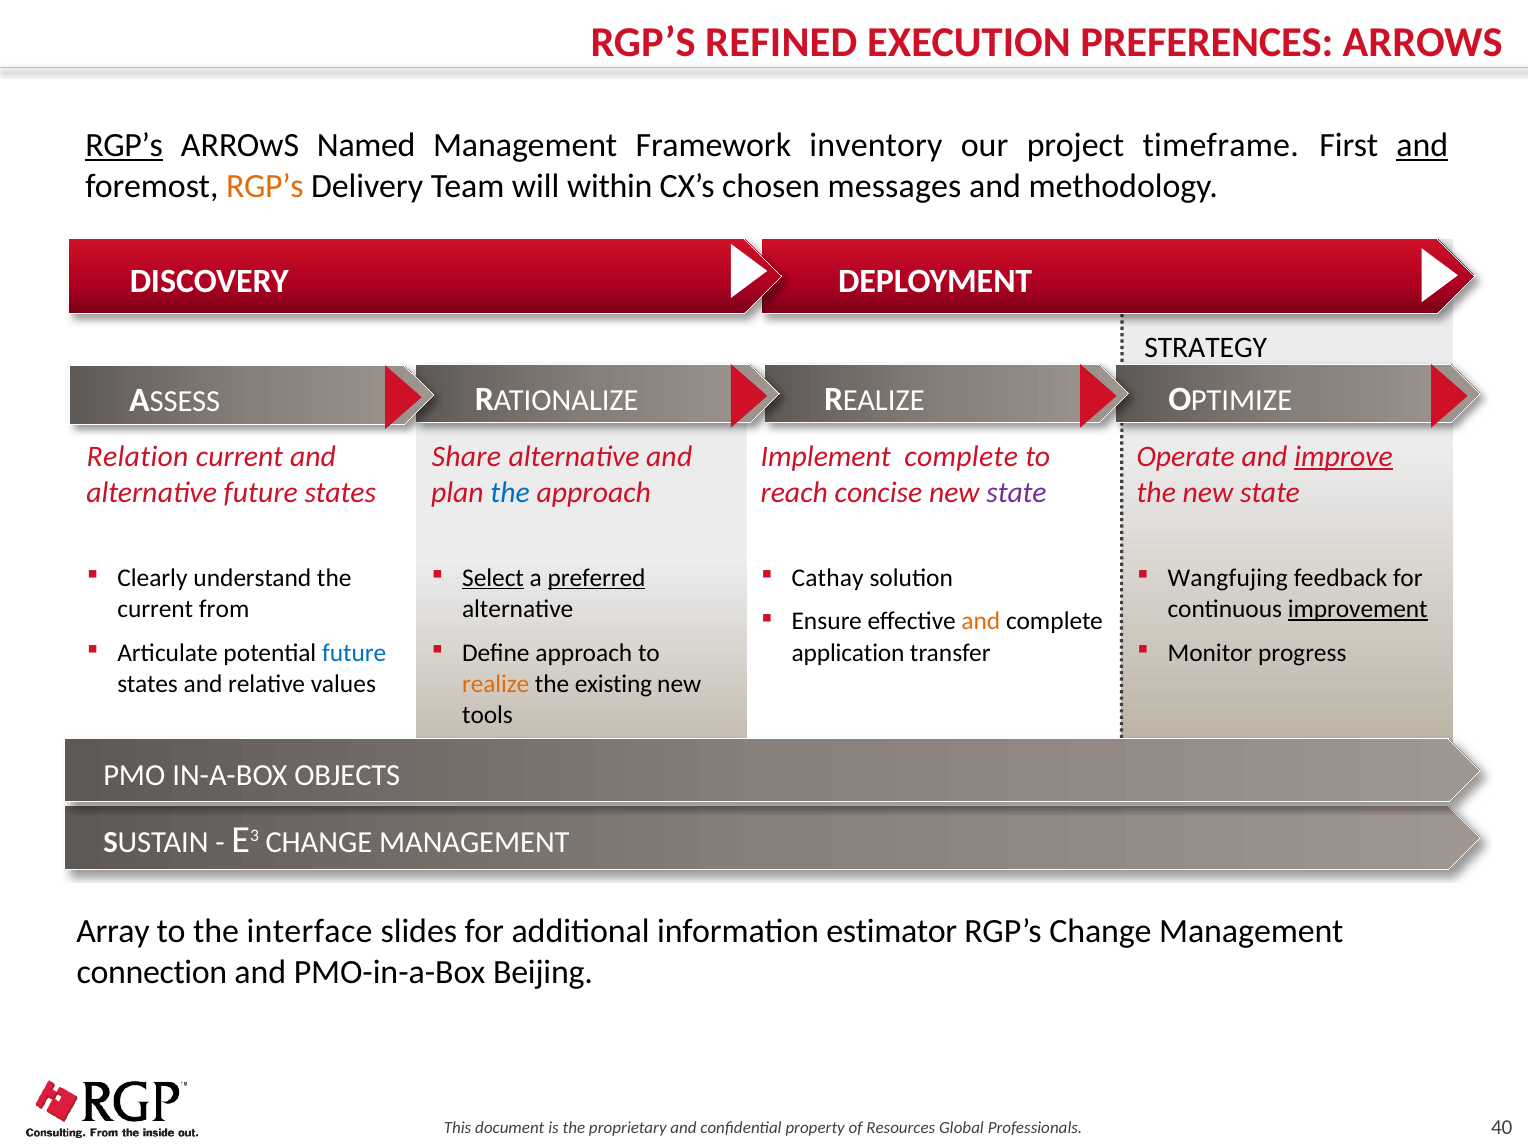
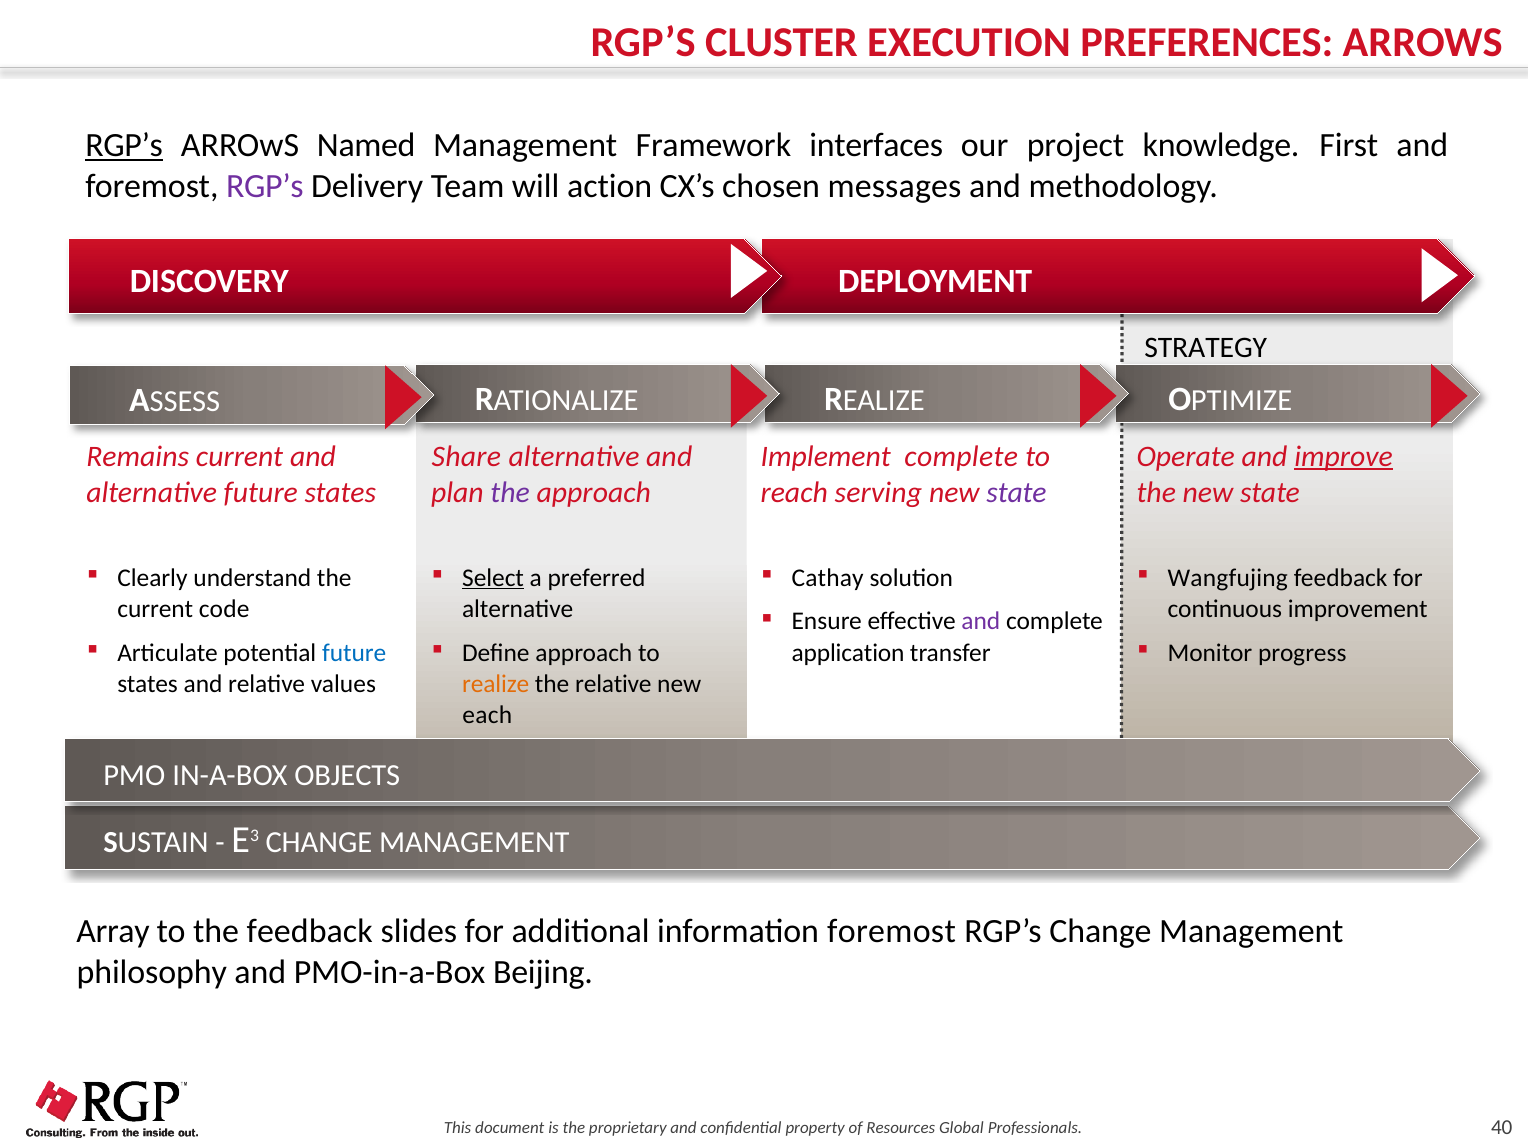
REFINED: REFINED -> CLUSTER (782, 42)
inventory: inventory -> interfaces (876, 146)
timeframe: timeframe -> knowledge (1221, 146)
and underline: present -> none (1422, 146)
RGP’s colour: orange -> purple (265, 186)
within: within -> action (610, 186)
Relation: Relation -> Remains (138, 456)
the colour: blue -> purple (510, 493)
concise: concise -> serving (878, 493)
preferred underline: present -> none (597, 578)
from: from -> code (224, 609)
improvement underline: present -> none (1358, 609)
and colour: orange -> purple (981, 622)
the existing: existing -> relative (613, 684)
tools: tools -> each (487, 715)
the interface: interface -> feedback (310, 932)
information estimator: estimator -> foremost (892, 932)
connection: connection -> philosophy (152, 972)
